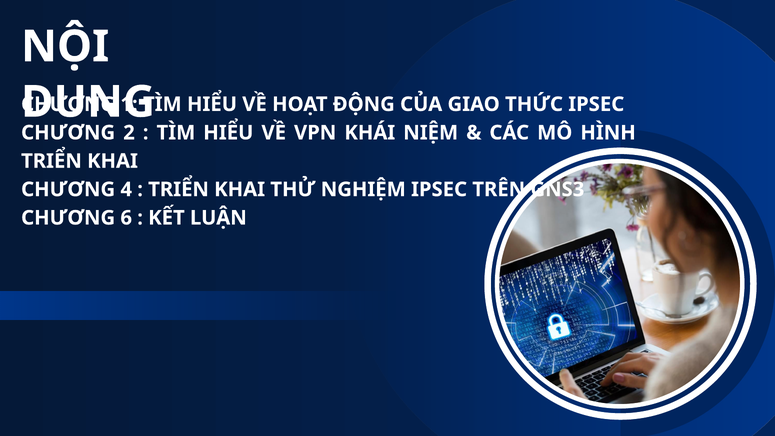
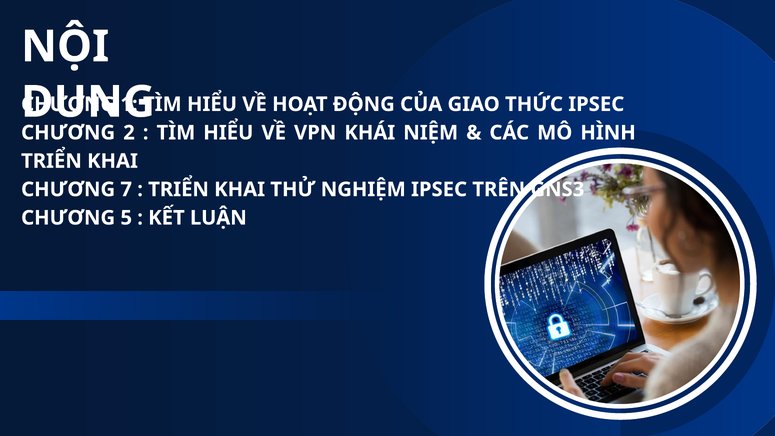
4: 4 -> 7 (126, 189)
6: 6 -> 5 (126, 218)
